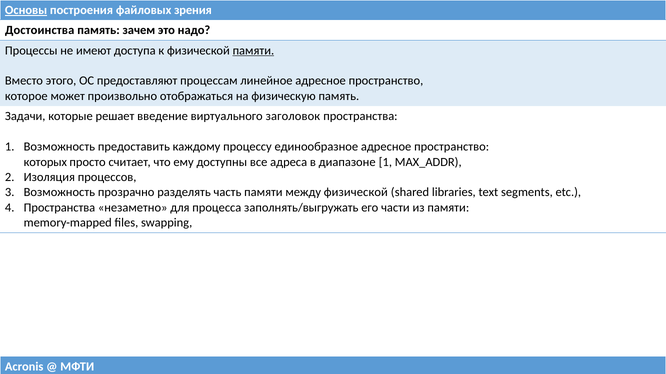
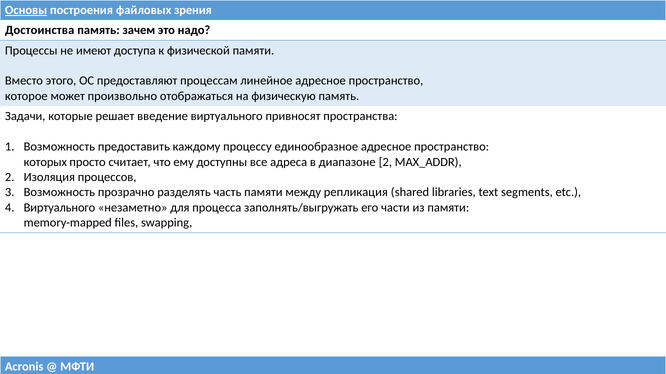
памяти underline: present -> none (253, 51)
заголовок: заголовок -> привносят (293, 116)
диапазоне 1: 1 -> 2 (385, 162)
между физической: физической -> репликация (356, 193)
Пространства: Пространства -> Виртуального (59, 208)
